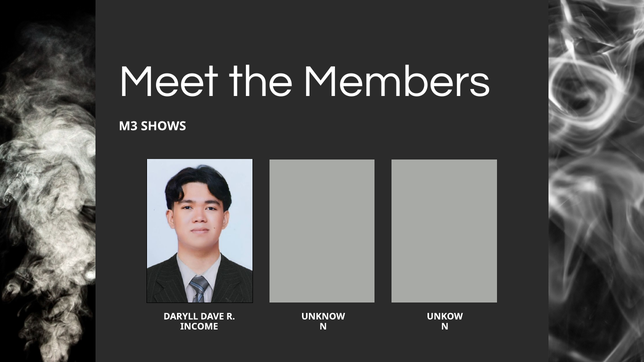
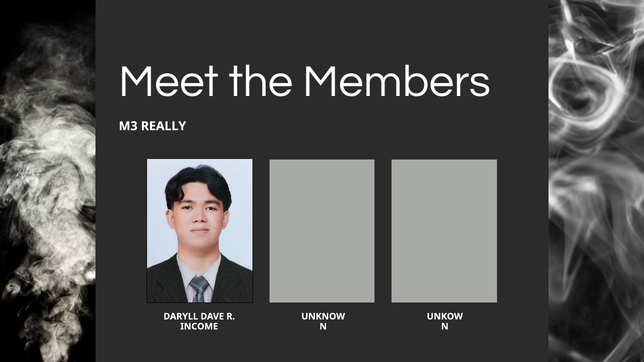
SHOWS: SHOWS -> REALLY (163, 126)
